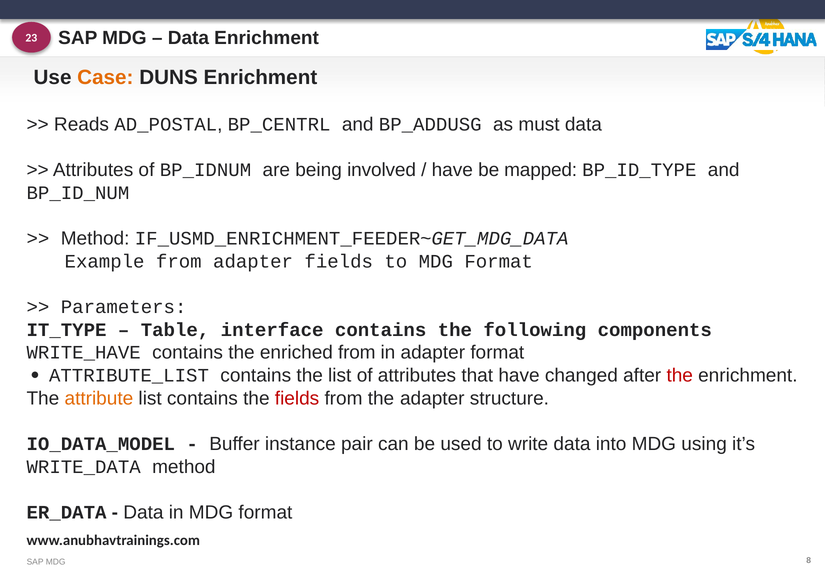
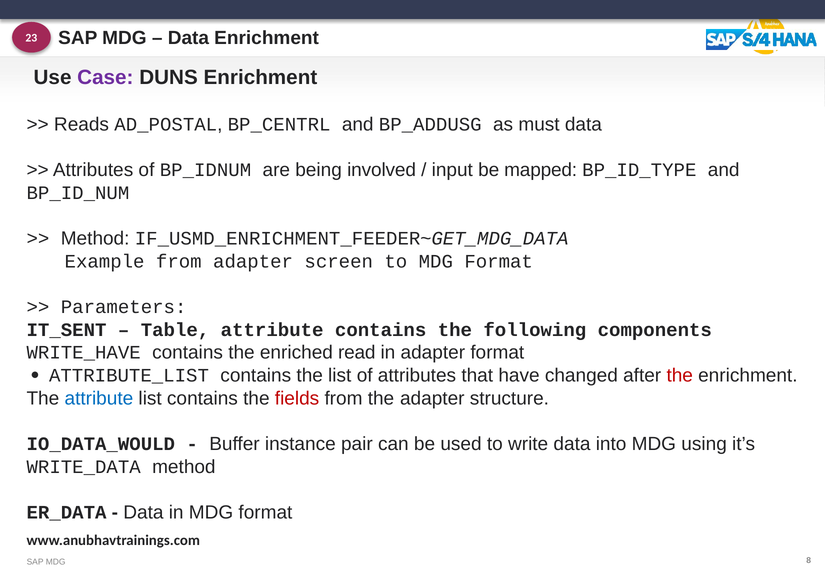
Case colour: orange -> purple (105, 78)
have: have -> input (452, 170)
adapter fields: fields -> screen (339, 261)
IT_TYPE: IT_TYPE -> IT_SENT (67, 330)
Table interface: interface -> attribute (272, 330)
enriched from: from -> read (357, 353)
attribute colour: orange -> blue (99, 398)
IO_DATA_MODEL: IO_DATA_MODEL -> IO_DATA_WOULD (101, 444)
